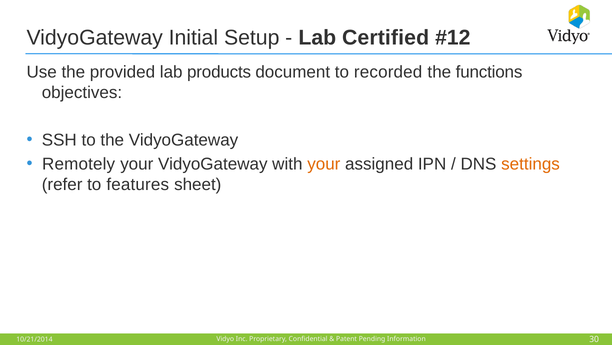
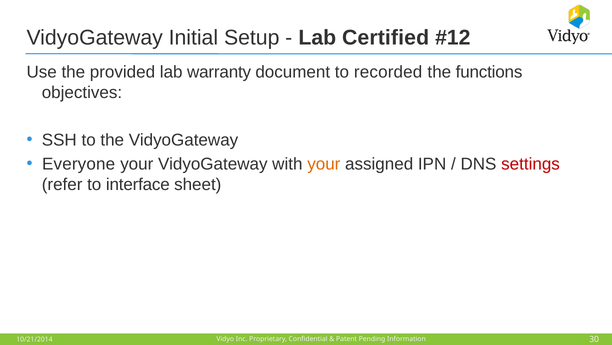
products: products -> warranty (219, 72)
Remotely: Remotely -> Everyone (79, 164)
settings colour: orange -> red (531, 164)
features: features -> interface (138, 184)
